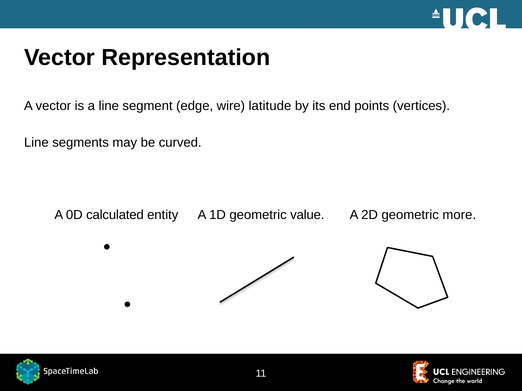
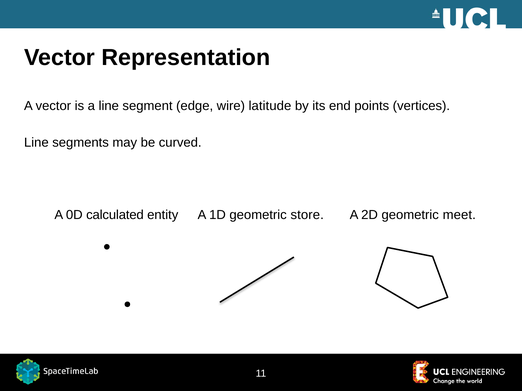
value: value -> store (307, 215)
more: more -> meet (459, 215)
